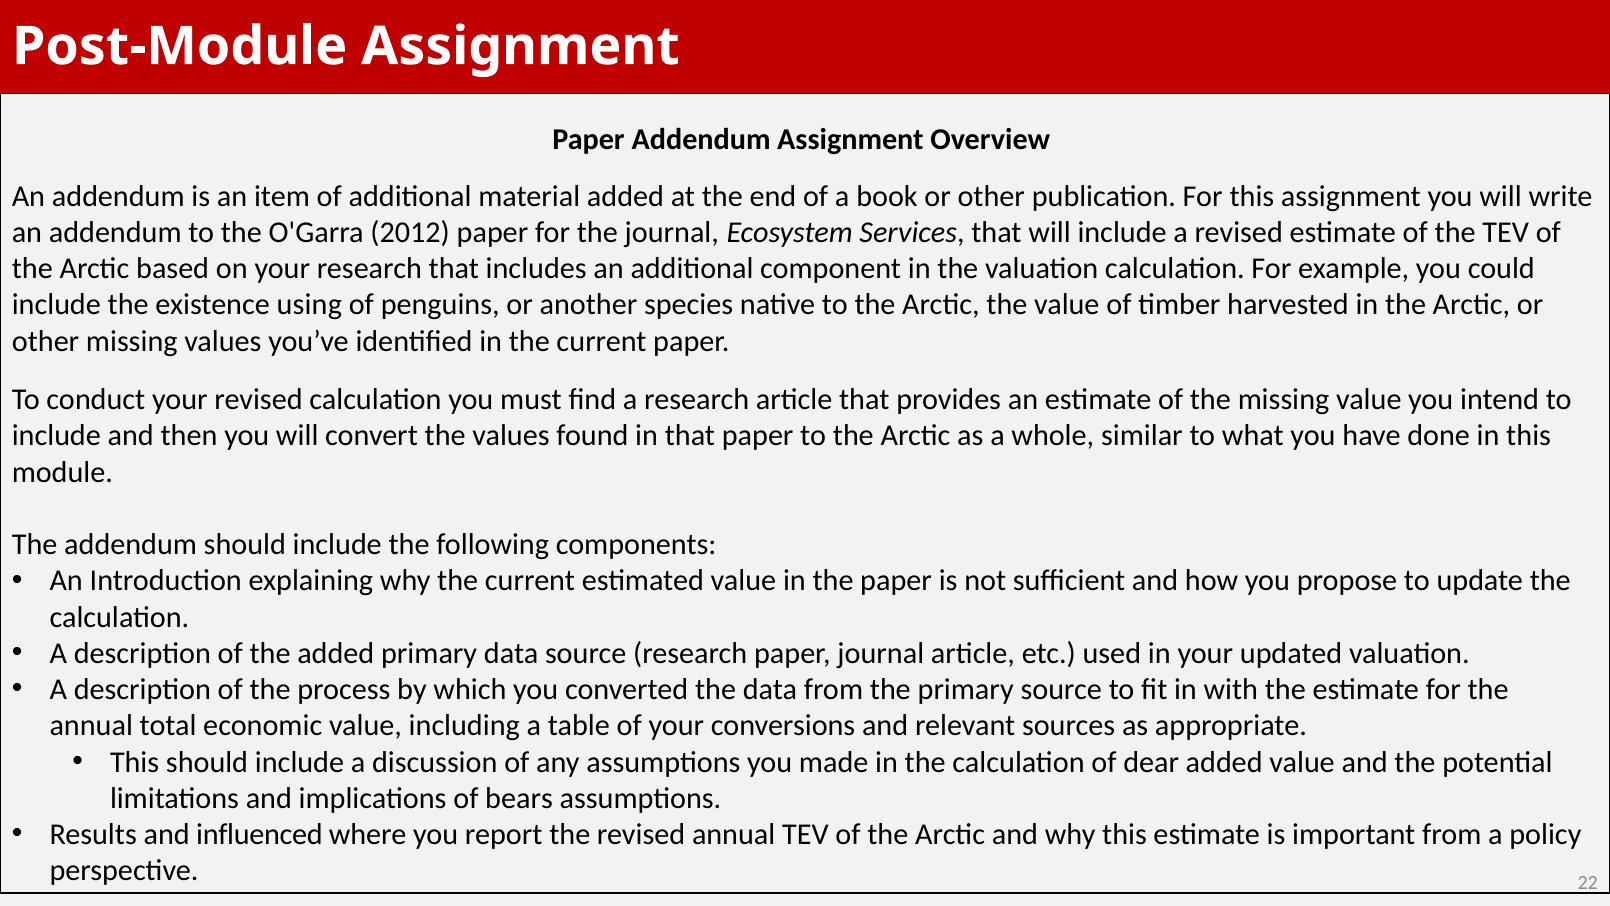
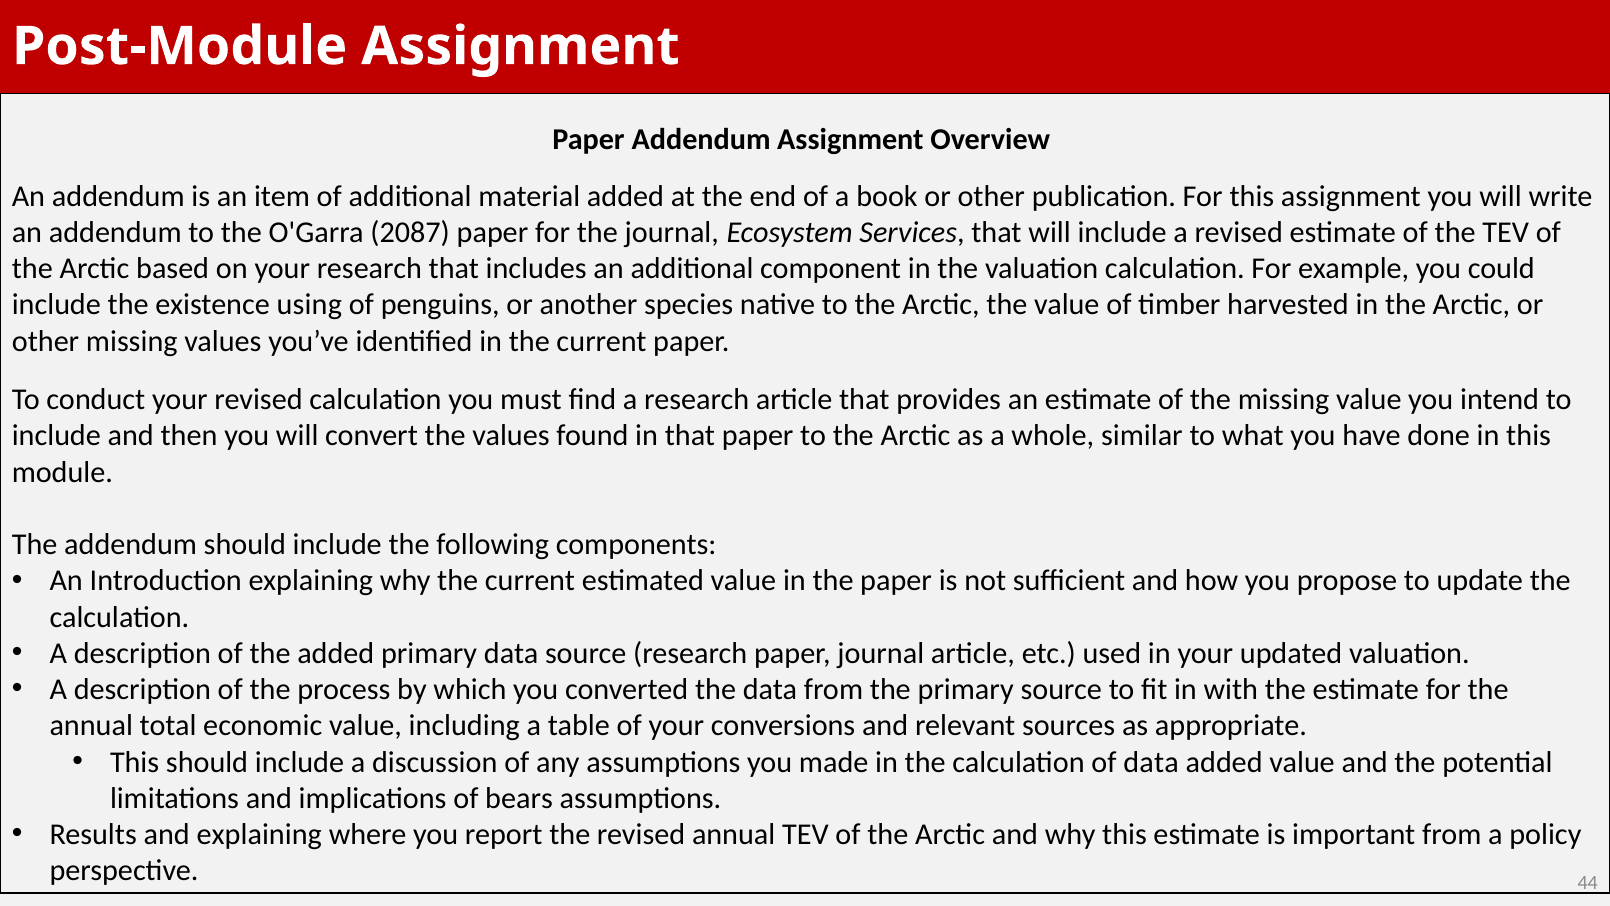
2012: 2012 -> 2087 (410, 232)
of dear: dear -> data (1151, 762)
and influenced: influenced -> explaining (259, 834)
22: 22 -> 44 (1588, 883)
